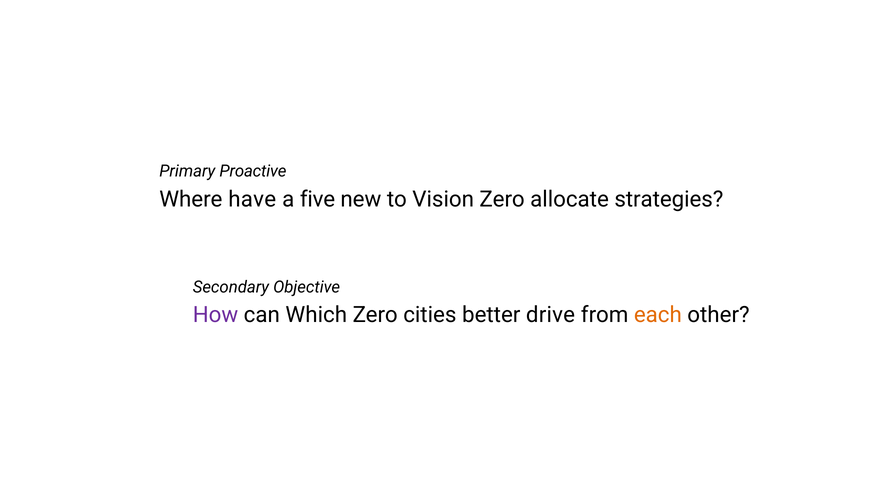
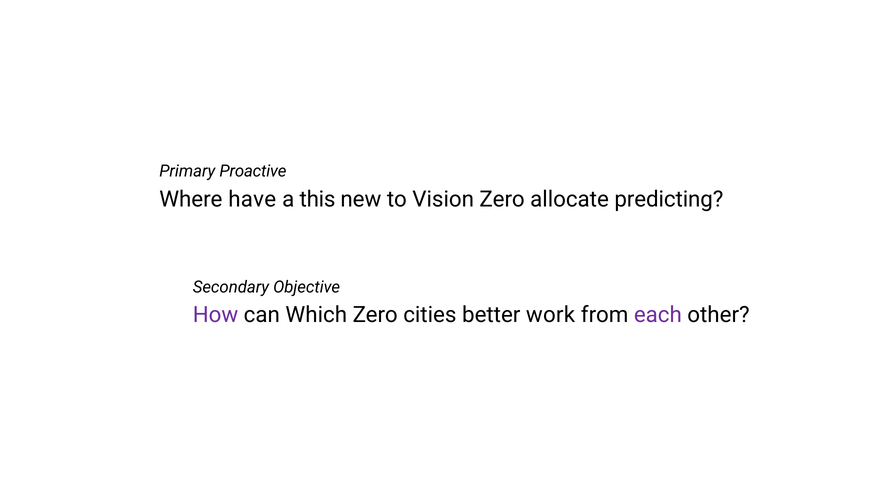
five: five -> this (318, 199)
strategies: strategies -> predicting (669, 199)
drive: drive -> work (551, 315)
each colour: orange -> purple (658, 315)
